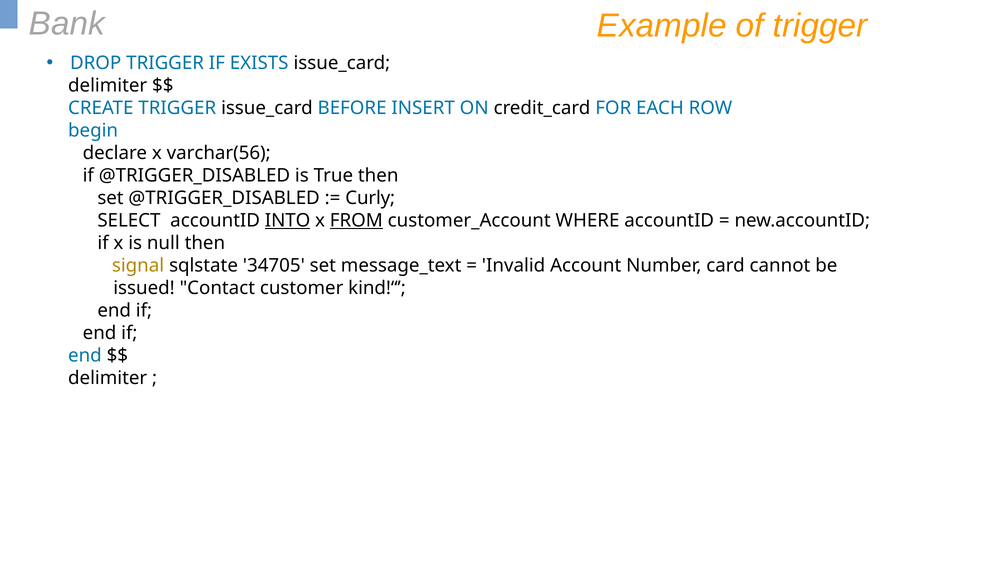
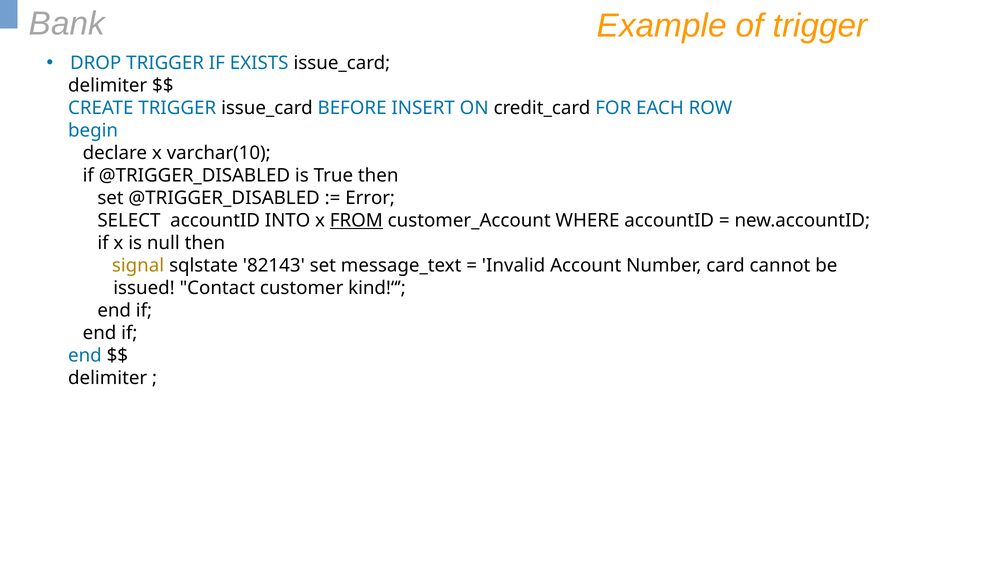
varchar(56: varchar(56 -> varchar(10 (219, 153)
Curly: Curly -> Error (370, 198)
INTO underline: present -> none (288, 221)
34705: 34705 -> 82143 (274, 266)
